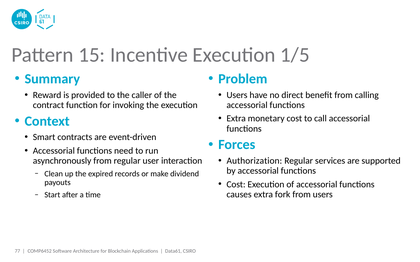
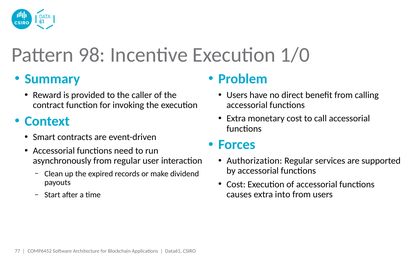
15: 15 -> 98 (92, 55)
1/5: 1/5 -> 1/0 (295, 55)
fork: fork -> into (283, 195)
